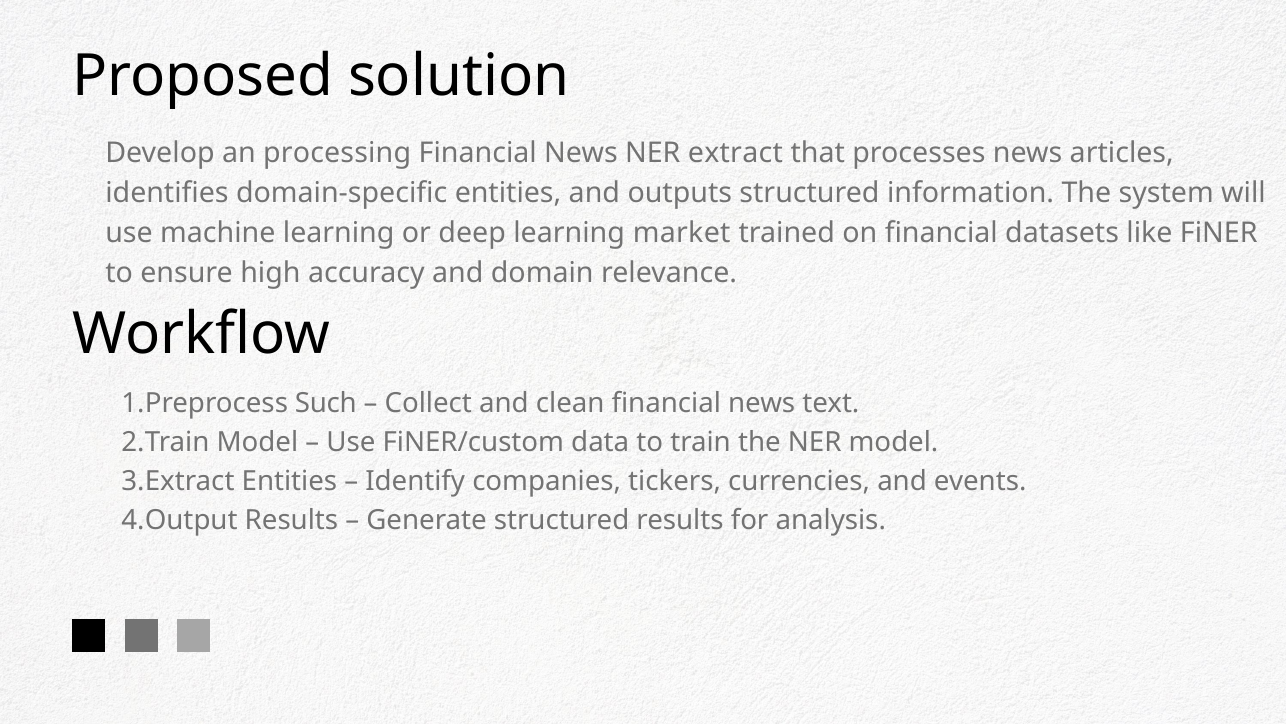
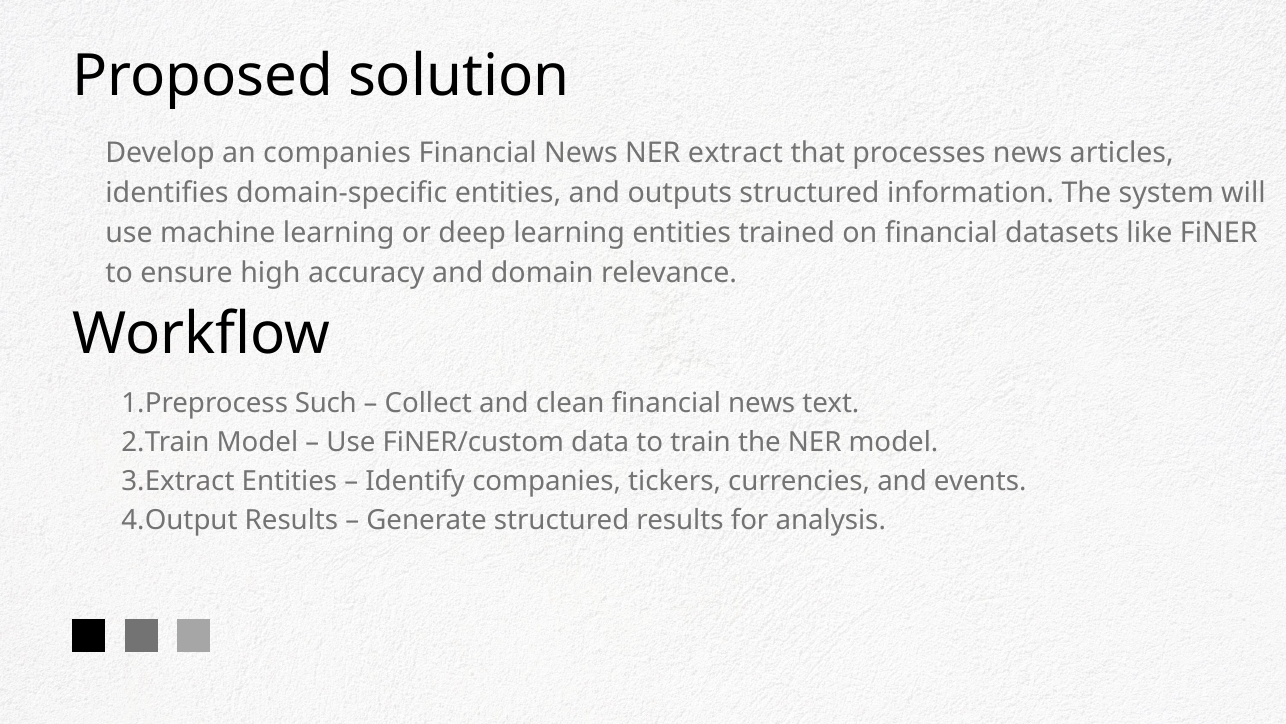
an processing: processing -> companies (337, 153)
learning market: market -> entities (682, 233)
